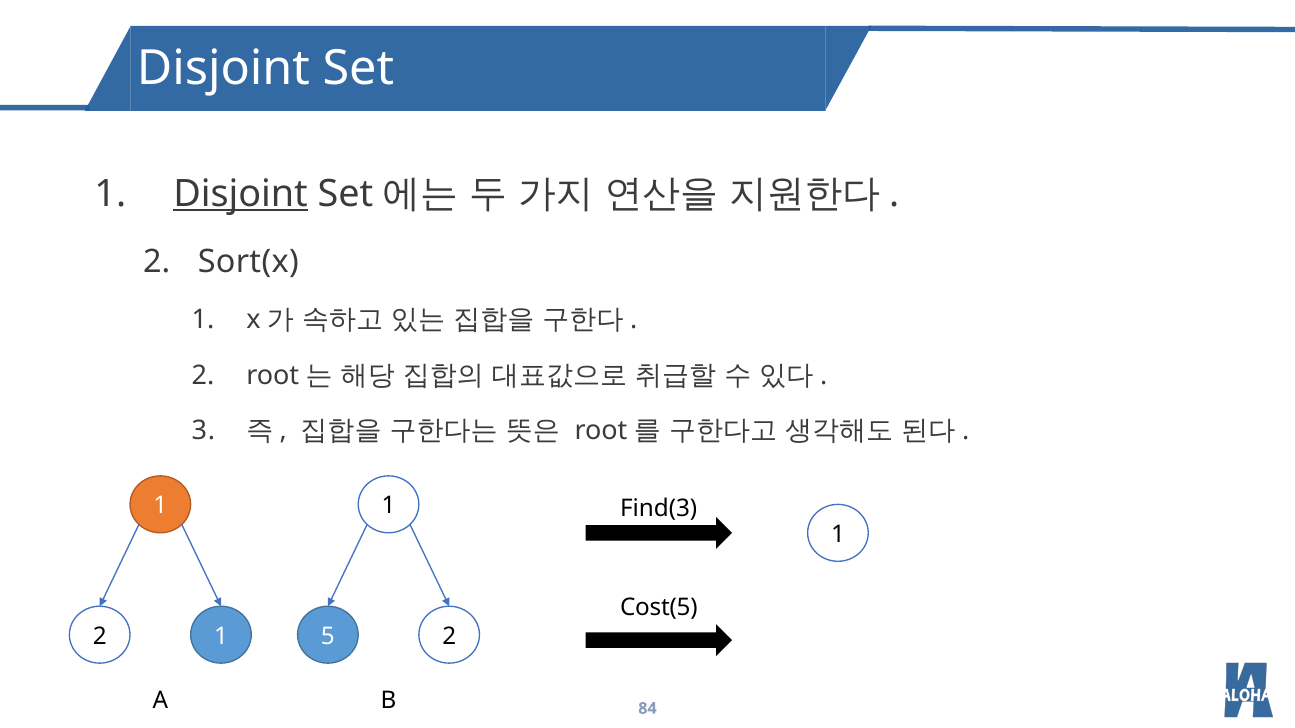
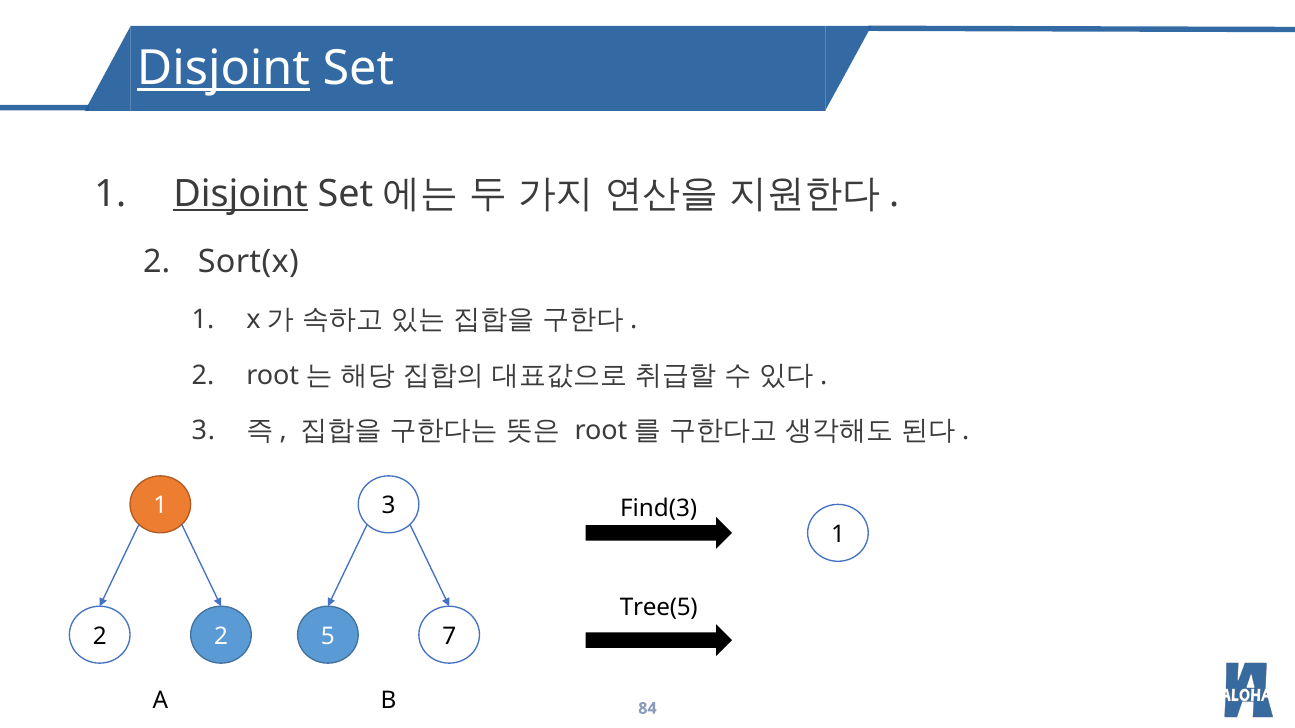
Disjoint underline: none -> present (223, 69)
1 1: 1 -> 3 (389, 506)
Cost(5: Cost(5 -> Tree(5 (659, 608)
2 1: 1 -> 2 (221, 637)
5 2: 2 -> 7 (449, 637)
